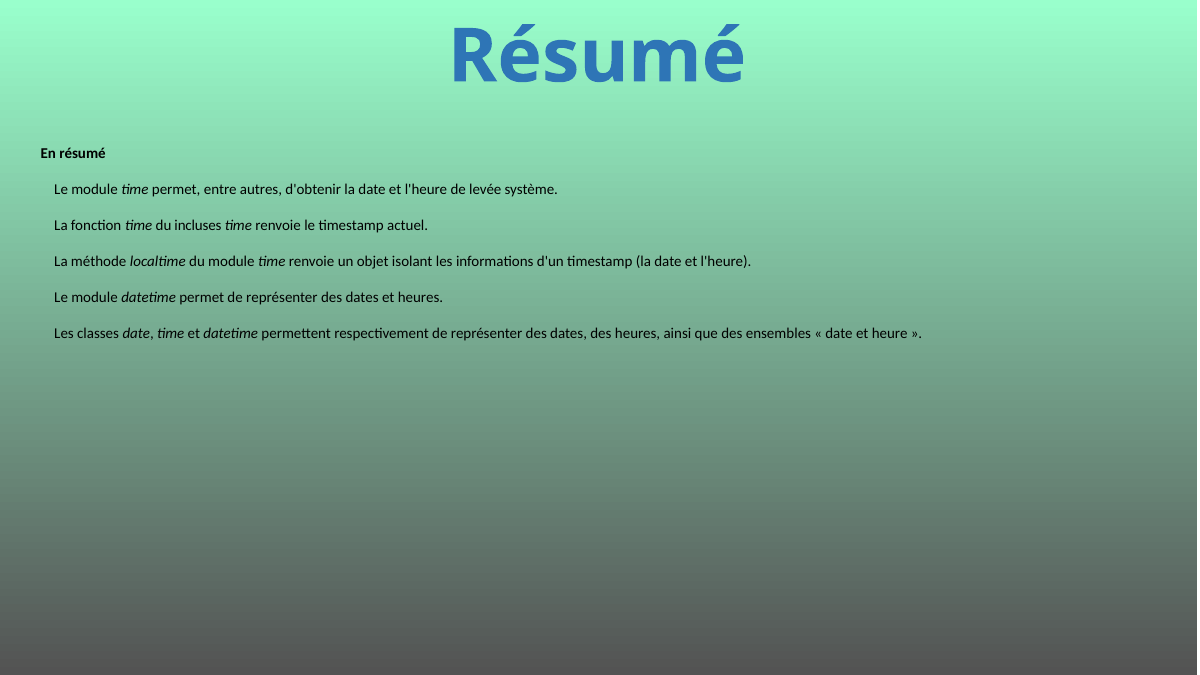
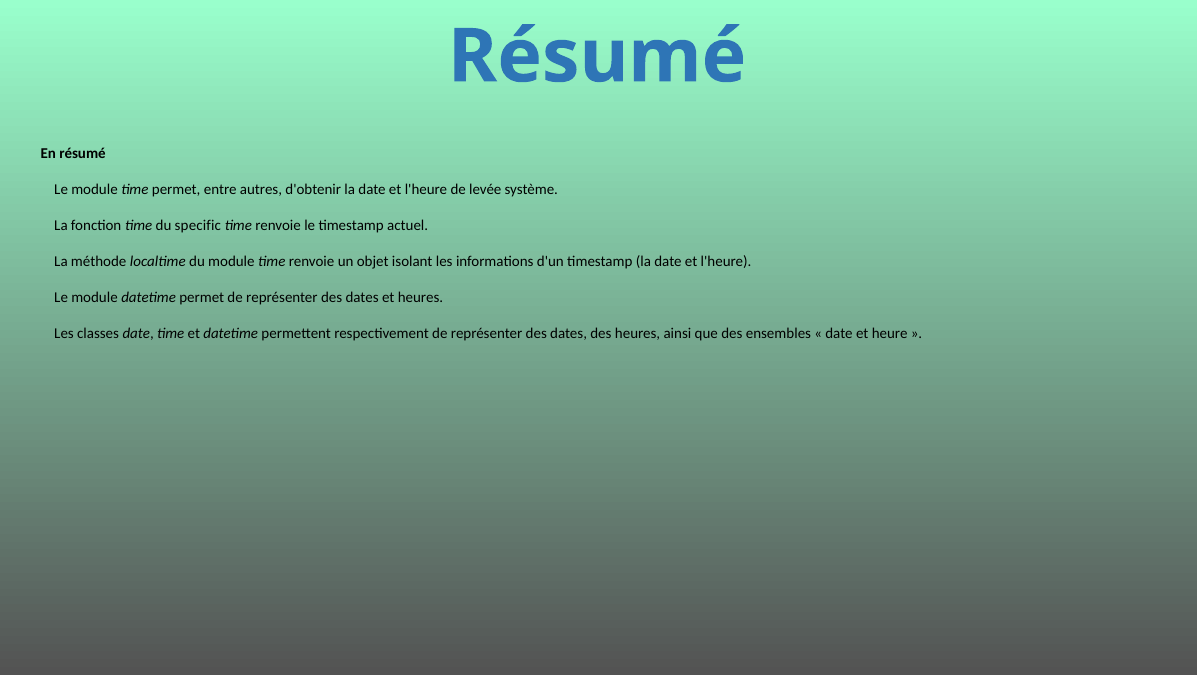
incluses: incluses -> specific (198, 225)
